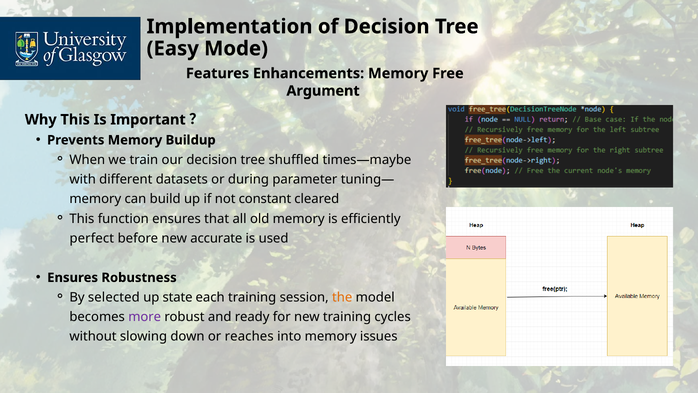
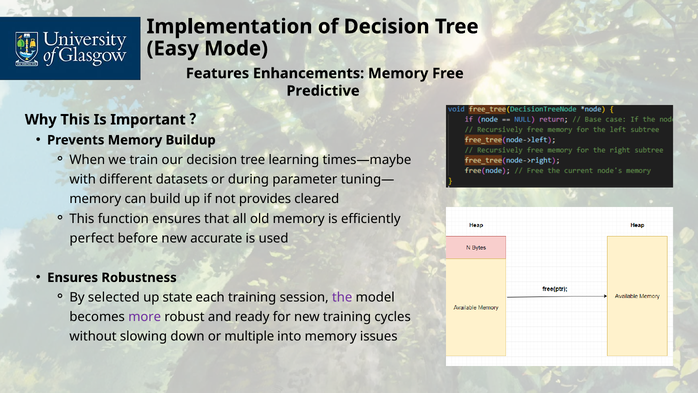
Argument: Argument -> Predictive (323, 91)
shuffled: shuffled -> learning (294, 160)
constant: constant -> provides (265, 199)
the colour: orange -> purple (342, 297)
reaches: reaches -> multiple (249, 336)
